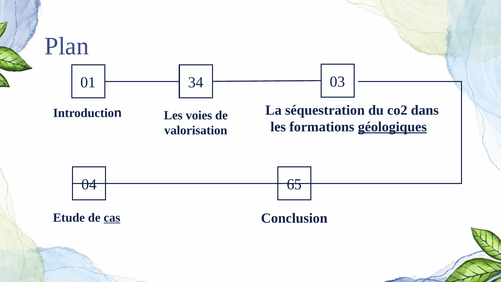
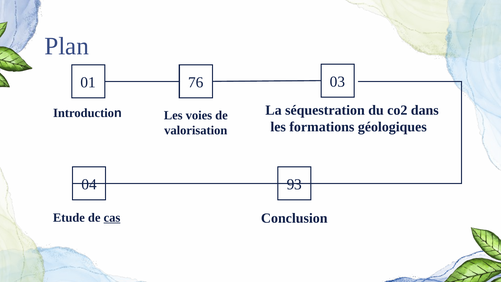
34: 34 -> 76 (196, 82)
géologiques underline: present -> none (392, 127)
65: 65 -> 93 (294, 184)
